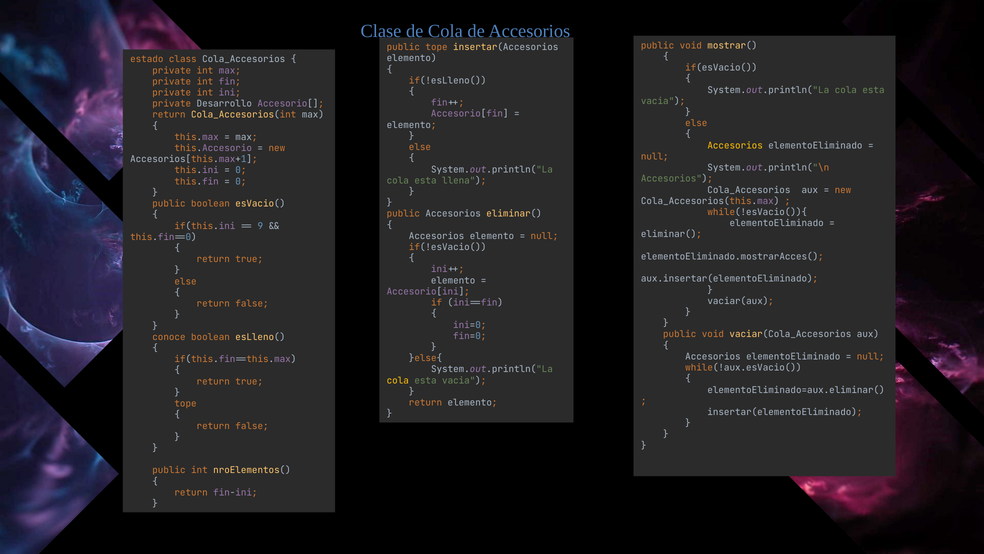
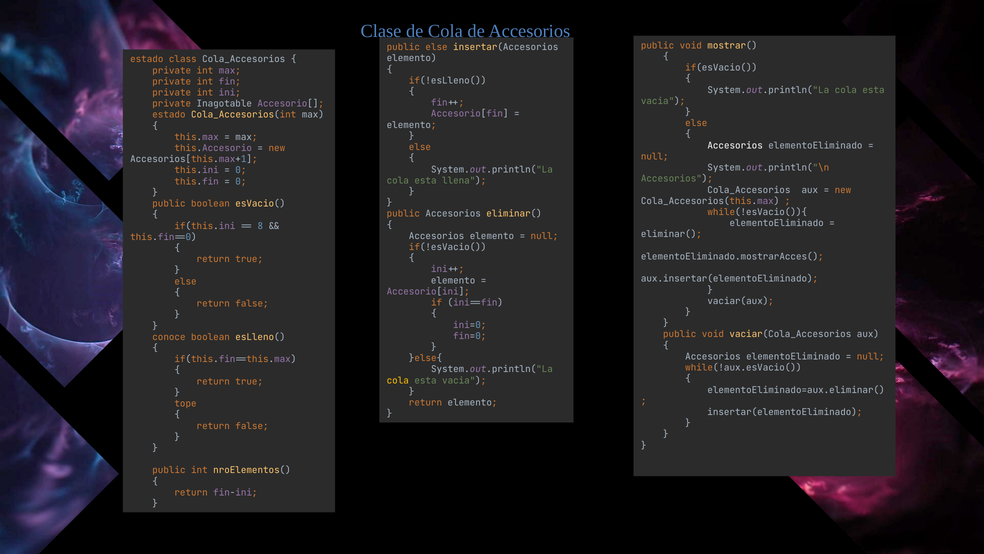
public tope: tope -> else (437, 47)
Desarrollo: Desarrollo -> Inagotable (224, 104)
return: return -> estado (169, 115)
Accesorios colour: yellow -> white (735, 145)
9: 9 -> 8 (260, 226)
